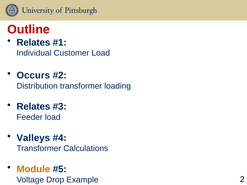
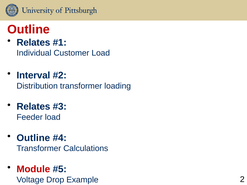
Occurs: Occurs -> Interval (33, 75)
Valleys: Valleys -> Outline (33, 138)
Module colour: orange -> red (33, 169)
